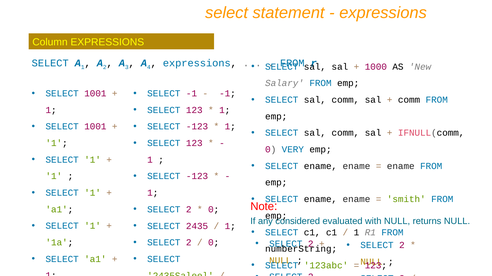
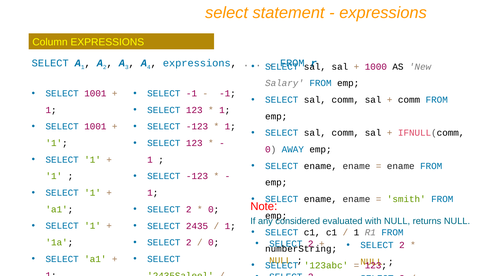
VERY: VERY -> AWAY (293, 150)
